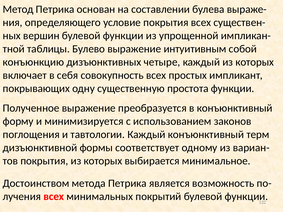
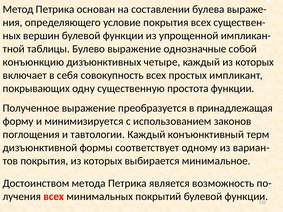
интуитивным: интуитивным -> однозначные (195, 49)
в конъюнктивный: конъюнктивный -> принадлежащая (235, 108)
